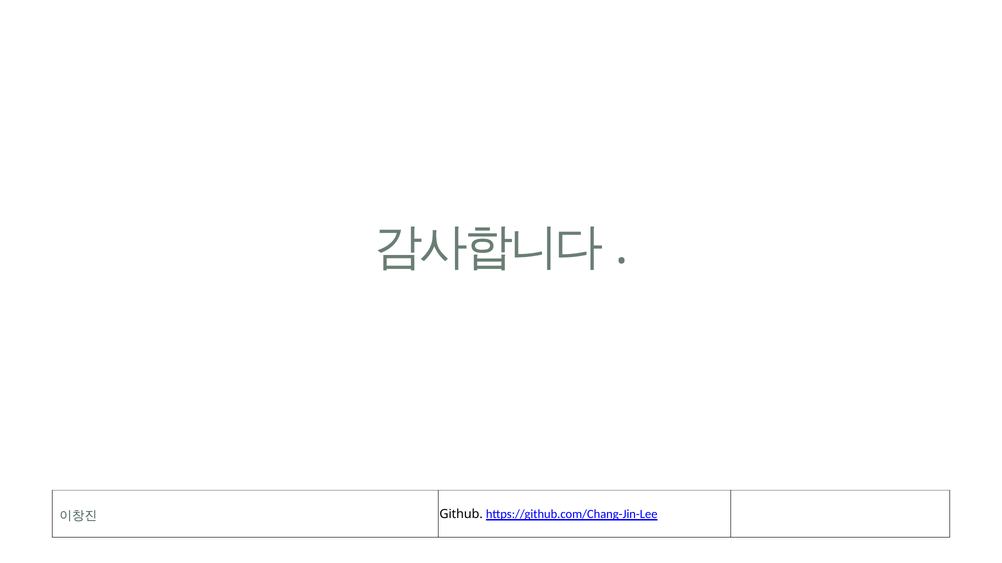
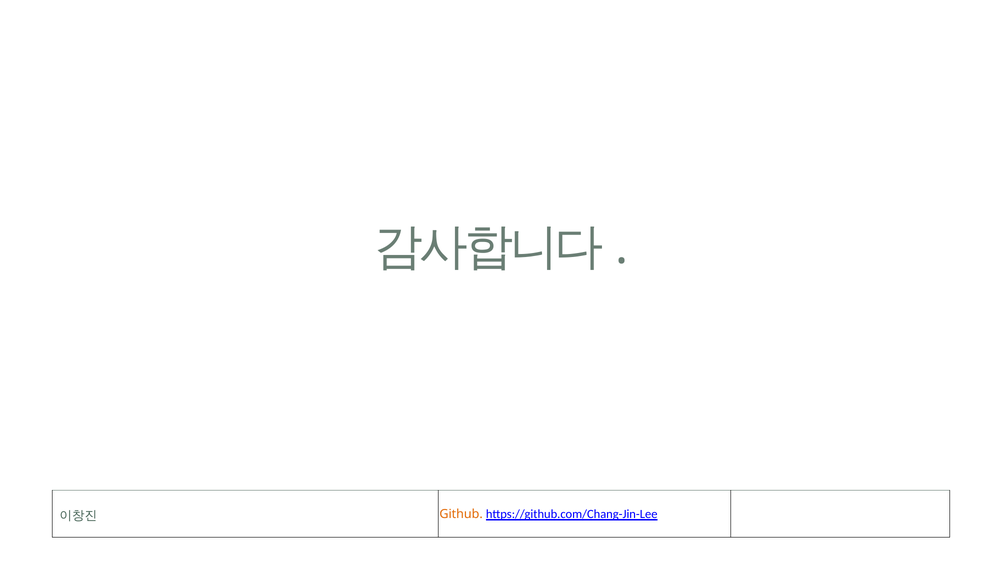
Github colour: black -> orange (461, 515)
